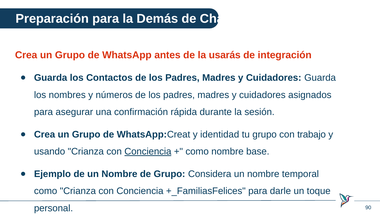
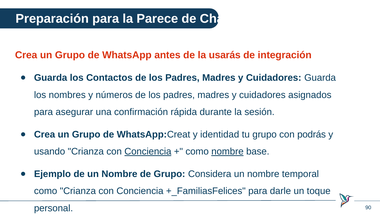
Demás: Demás -> Parece (157, 19)
trabajo: trabajo -> podrás (312, 134)
nombre underline: none -> present (227, 151)
